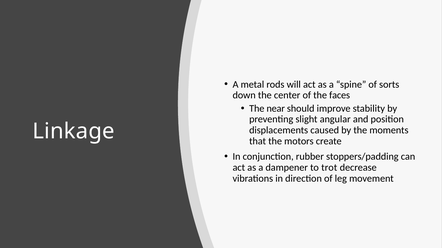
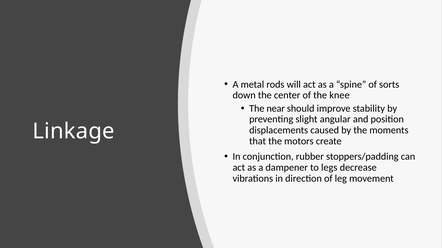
faces: faces -> knee (339, 95)
trot: trot -> legs (329, 168)
